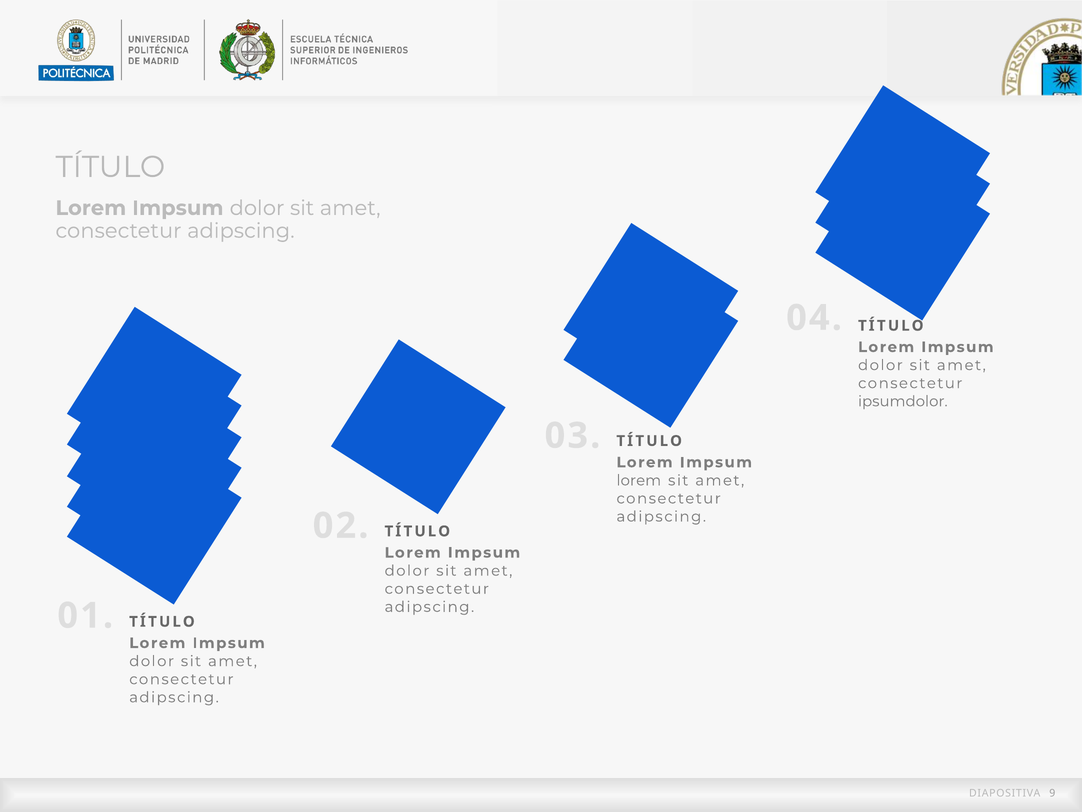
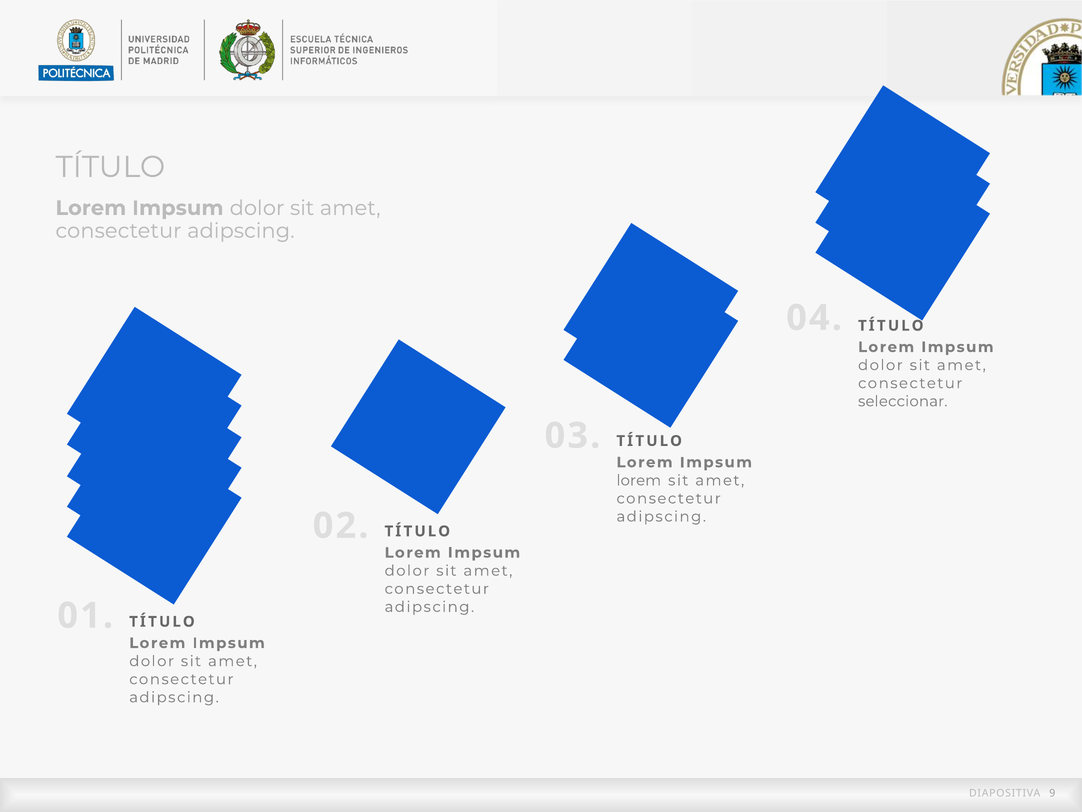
ipsumdolor: ipsumdolor -> seleccionar (903, 401)
